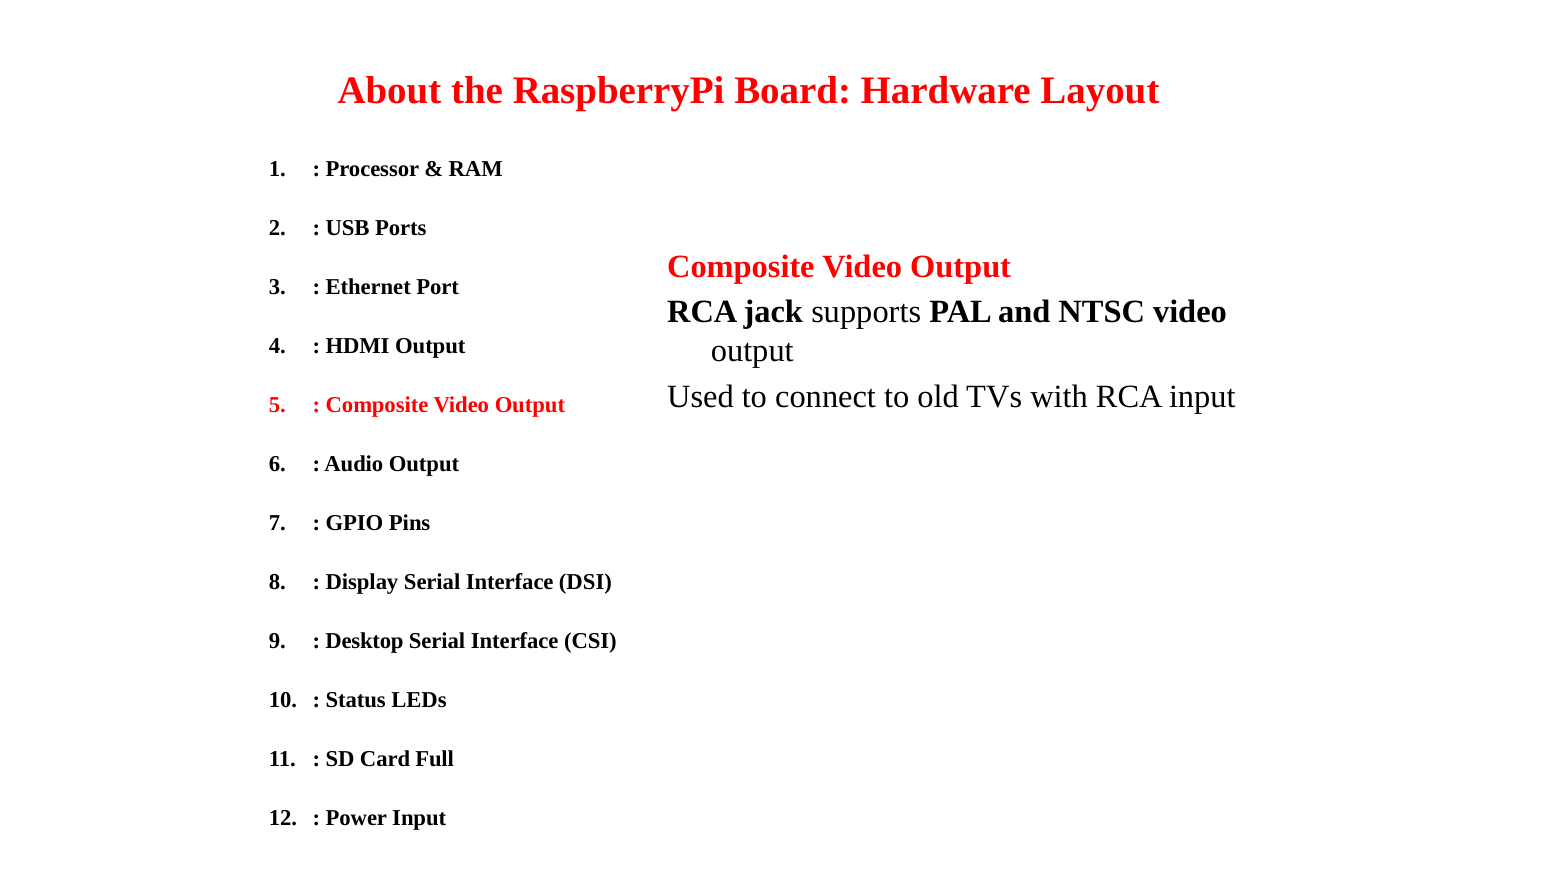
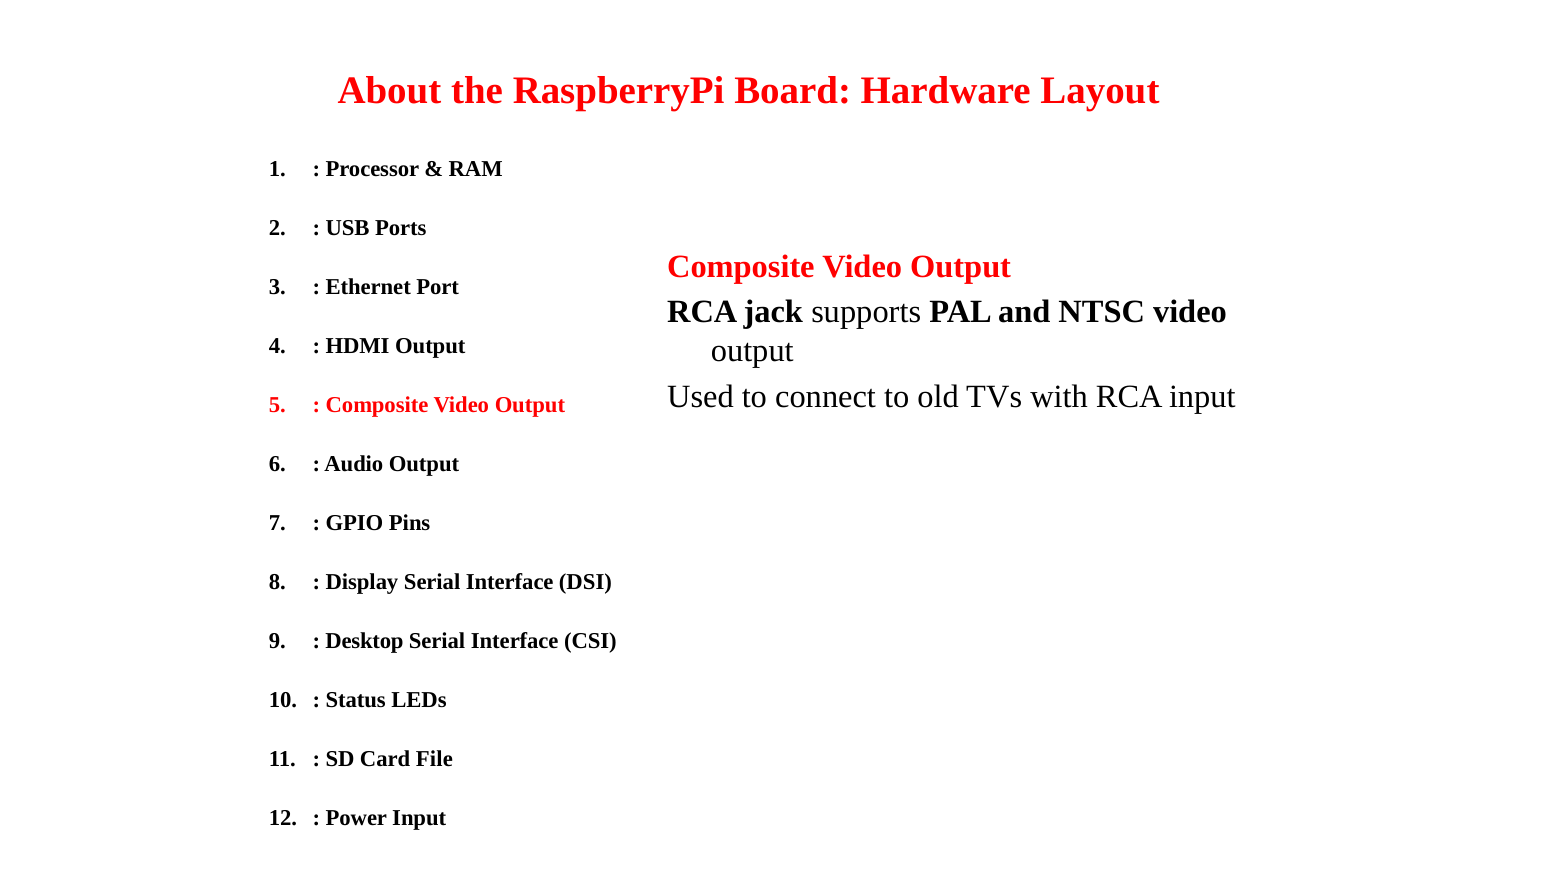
Full: Full -> File (434, 759)
